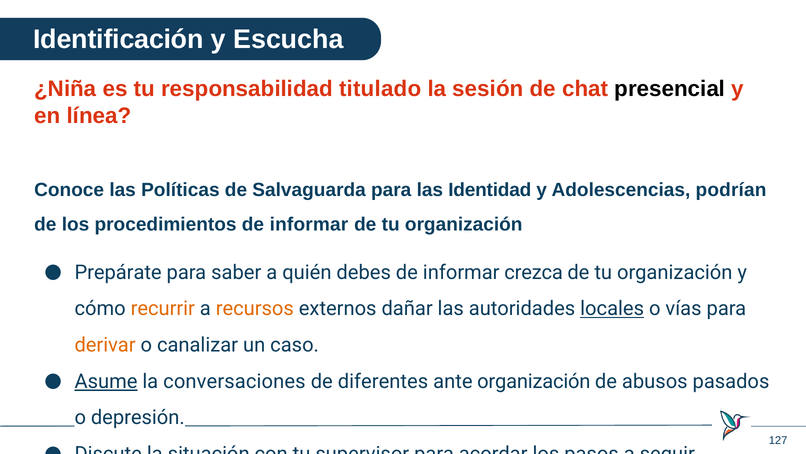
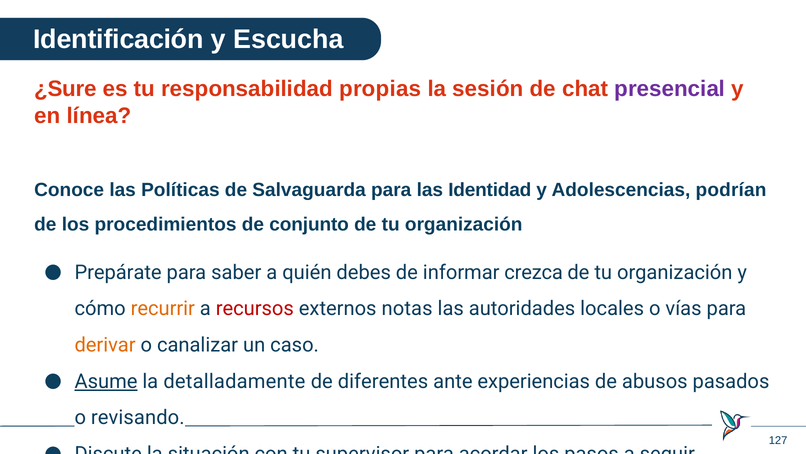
¿Niña: ¿Niña -> ¿Sure (65, 89)
titulado: titulado -> propias (380, 89)
presencial colour: black -> purple (670, 89)
procedimientos de informar: informar -> conjunto (309, 224)
recursos colour: orange -> red (255, 308)
dañar: dañar -> notas (407, 308)
locales underline: present -> none (612, 308)
conversaciones: conversaciones -> detalladamente (234, 381)
ante organización: organización -> experiencias (534, 381)
depresión: depresión -> revisando (138, 417)
